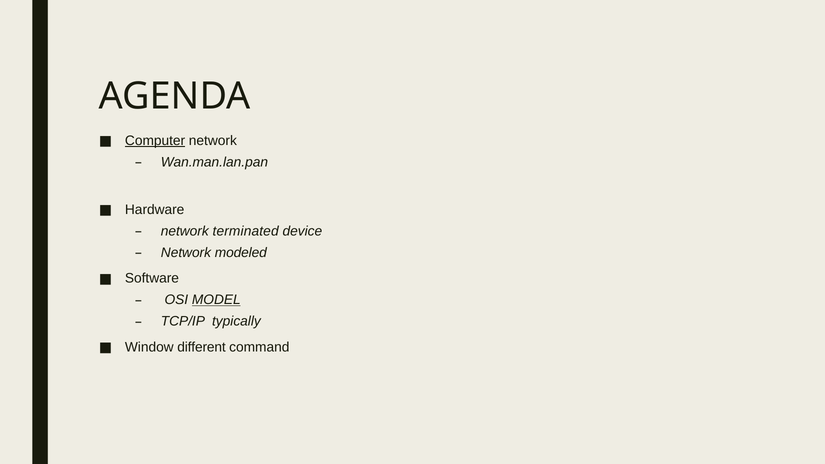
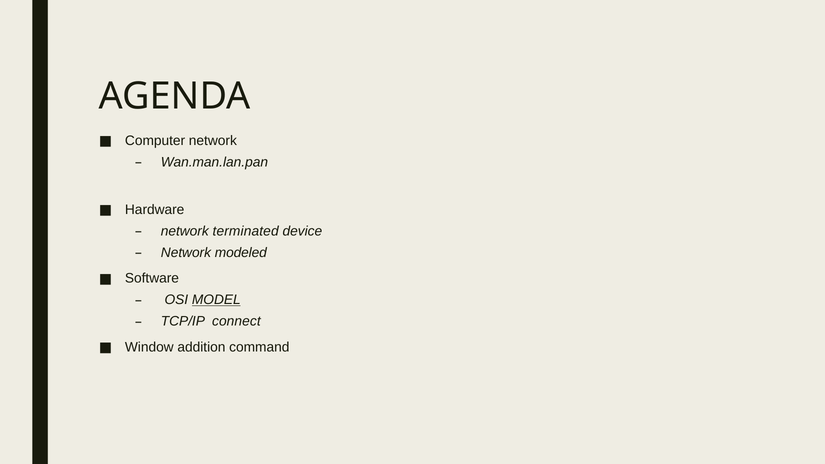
Computer underline: present -> none (155, 141)
typically: typically -> connect (236, 321)
different: different -> addition (201, 347)
